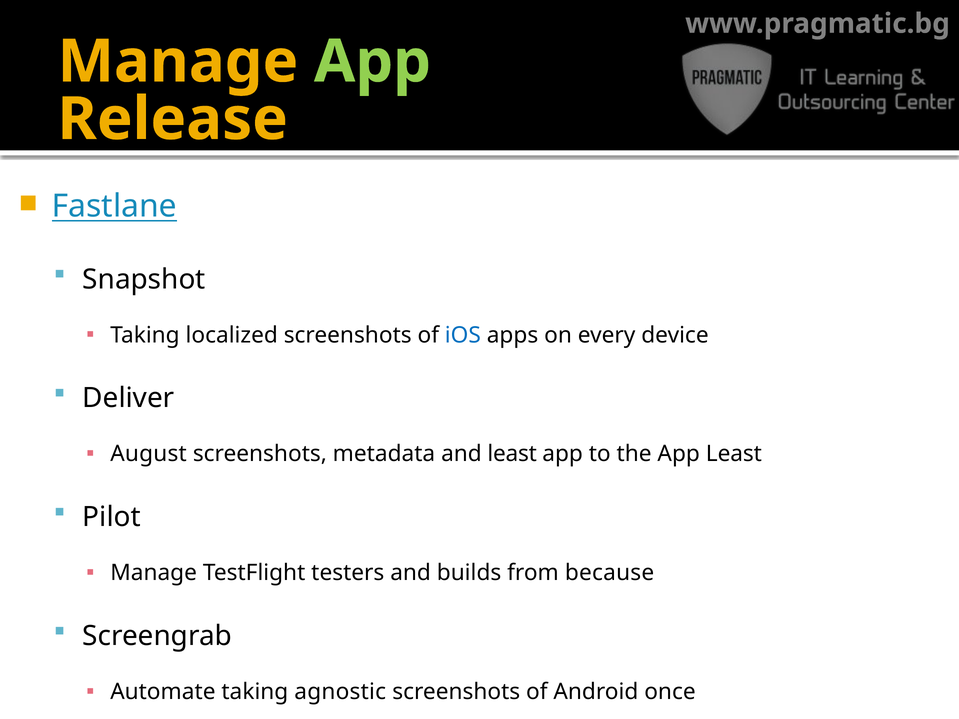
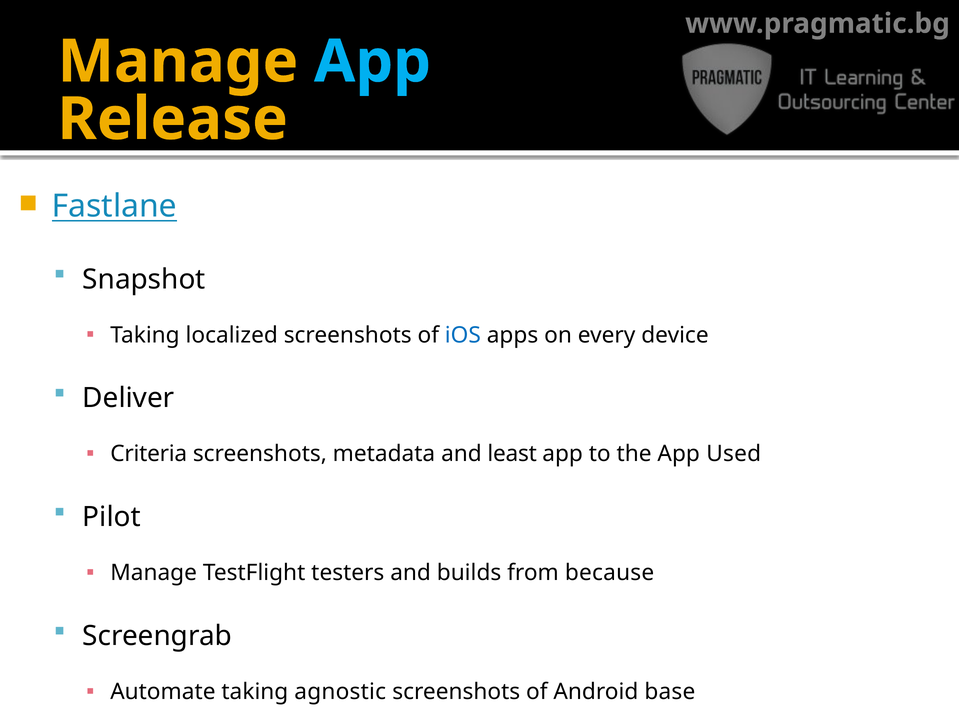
App colour: light green -> light blue (373, 62)
August: August -> Criteria (149, 454)
App Least: Least -> Used (734, 454)
once: once -> base (670, 692)
